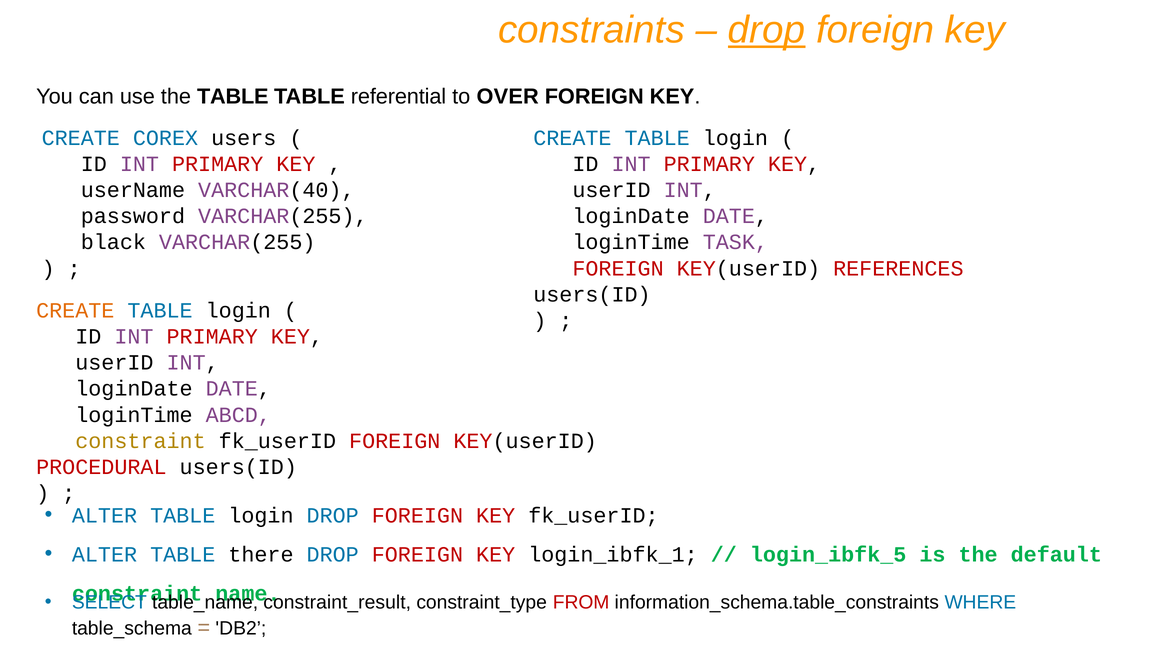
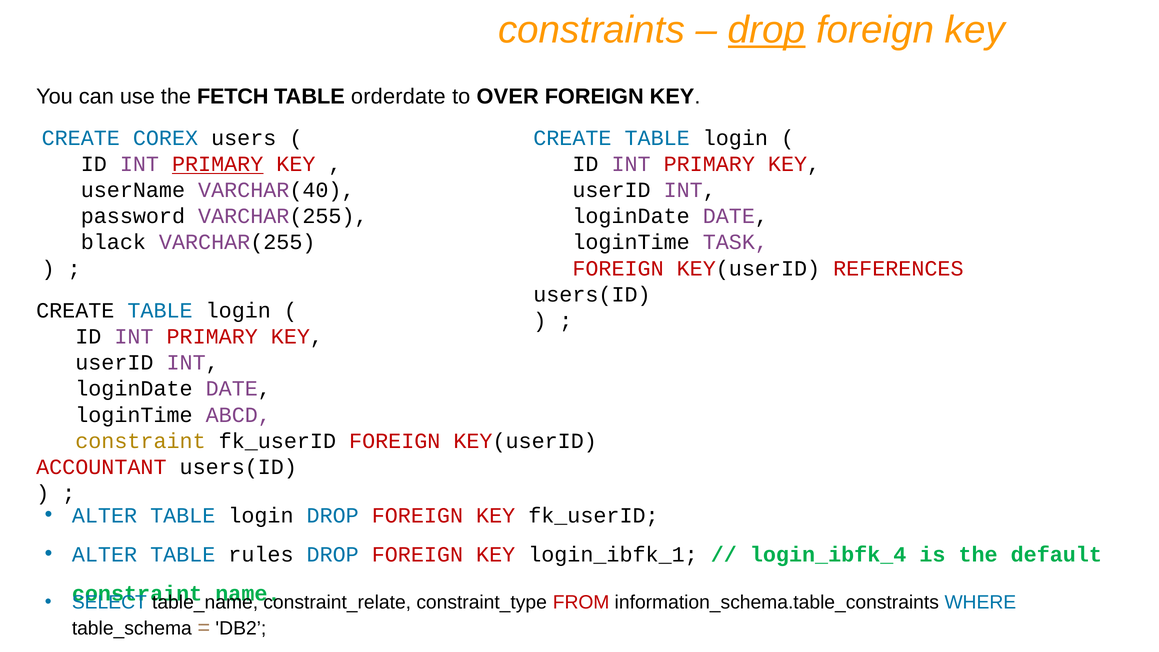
the TABLE: TABLE -> FETCH (233, 97)
referential: referential -> orderdate (398, 97)
PRIMARY underline: none -> present (218, 164)
CREATE colour: orange -> black (75, 311)
PROCEDURAL: PROCEDURAL -> ACCOUNTANT (101, 467)
there: there -> rules (261, 554)
login_ibfk_5: login_ibfk_5 -> login_ibfk_4 (828, 554)
constraint_result: constraint_result -> constraint_relate (337, 602)
